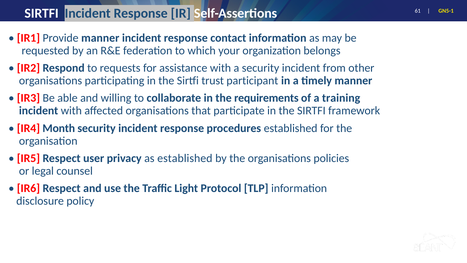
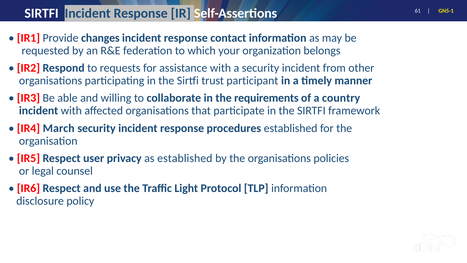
Provide manner: manner -> changes (100, 38)
training: training -> country (341, 98)
Month: Month -> March (59, 128)
